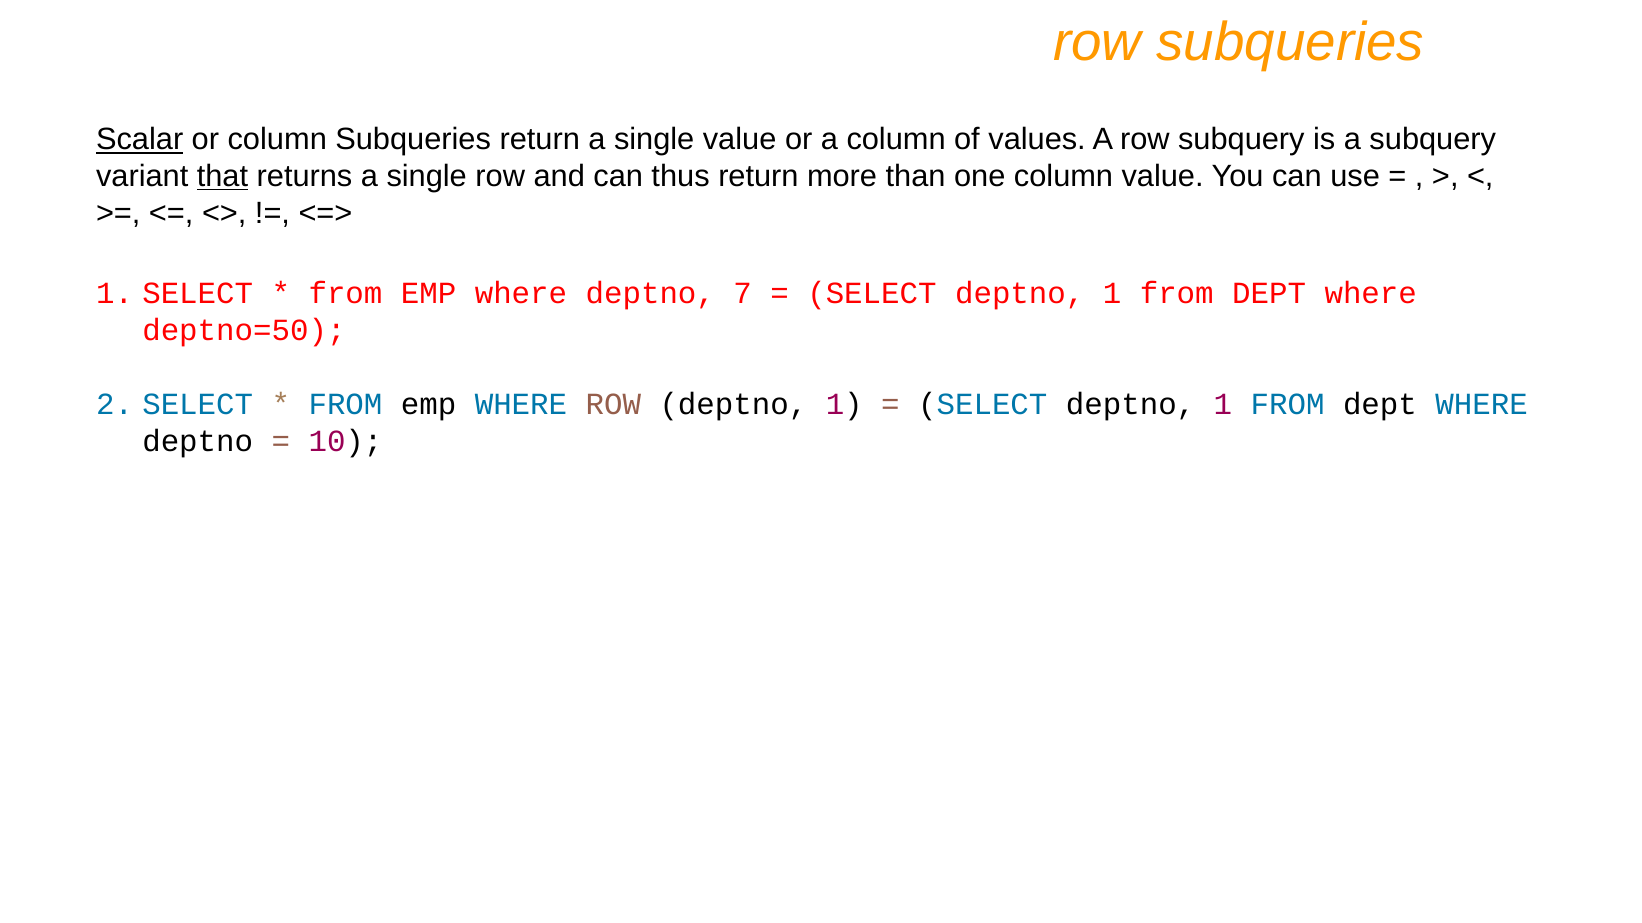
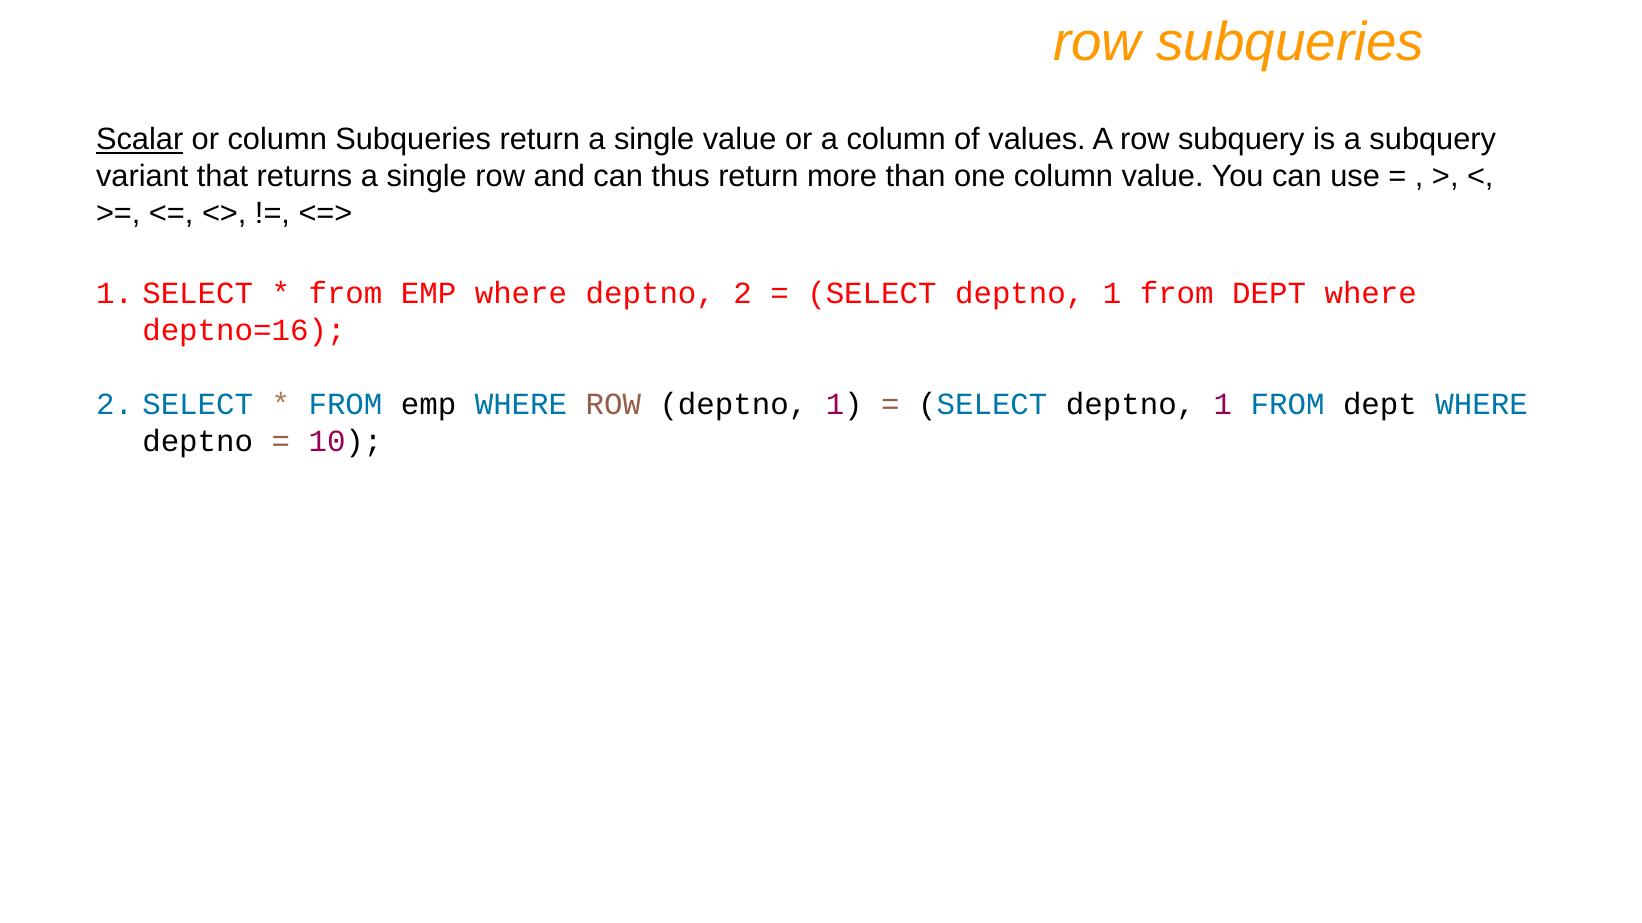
that underline: present -> none (222, 176)
deptno 7: 7 -> 2 (743, 293)
deptno=50: deptno=50 -> deptno=16 (244, 330)
